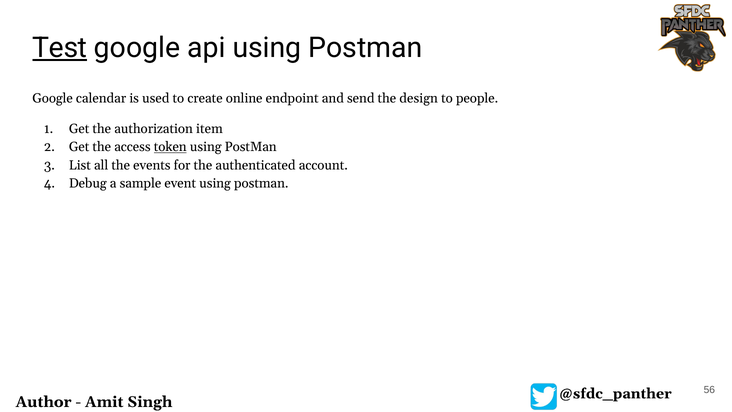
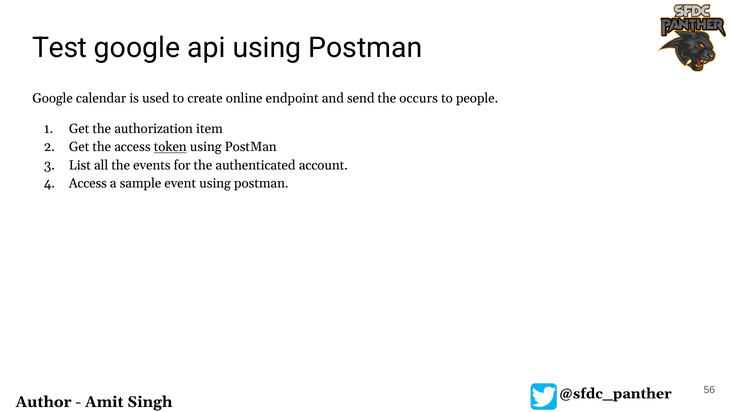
Test underline: present -> none (60, 48)
design: design -> occurs (419, 98)
Debug: Debug -> Access (88, 183)
